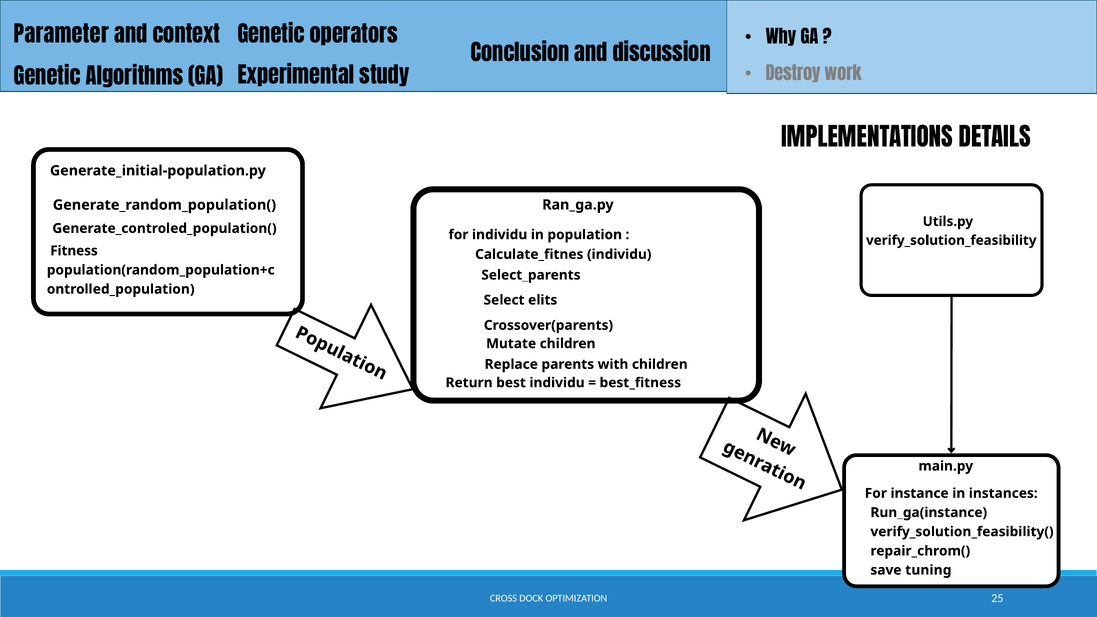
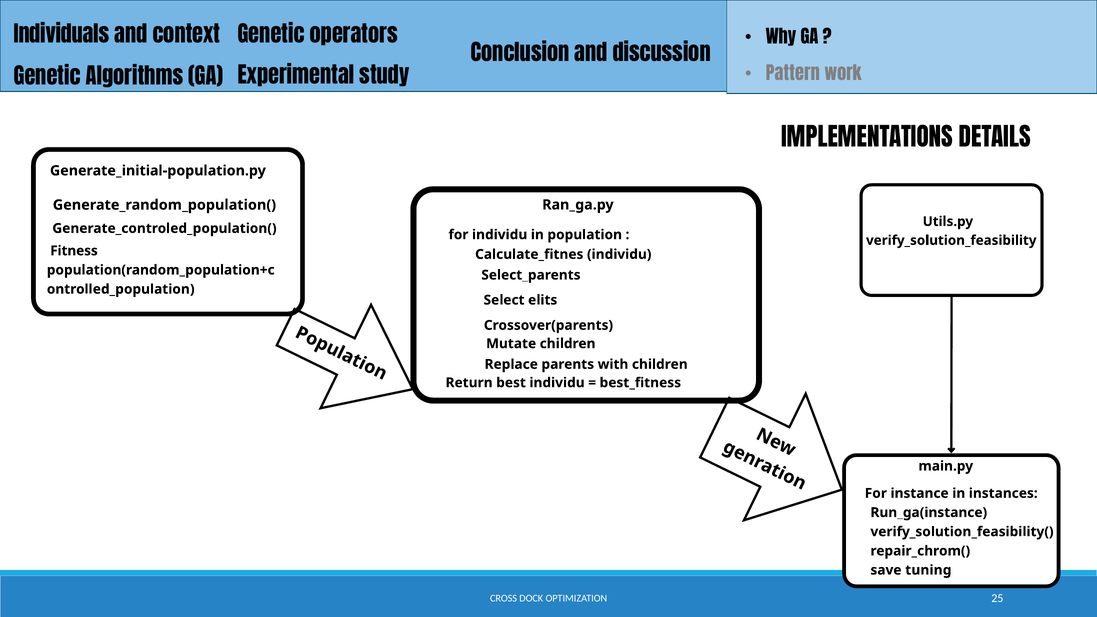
Parameter: Parameter -> Individuals (62, 35)
Destroy: Destroy -> Pattern (793, 74)
